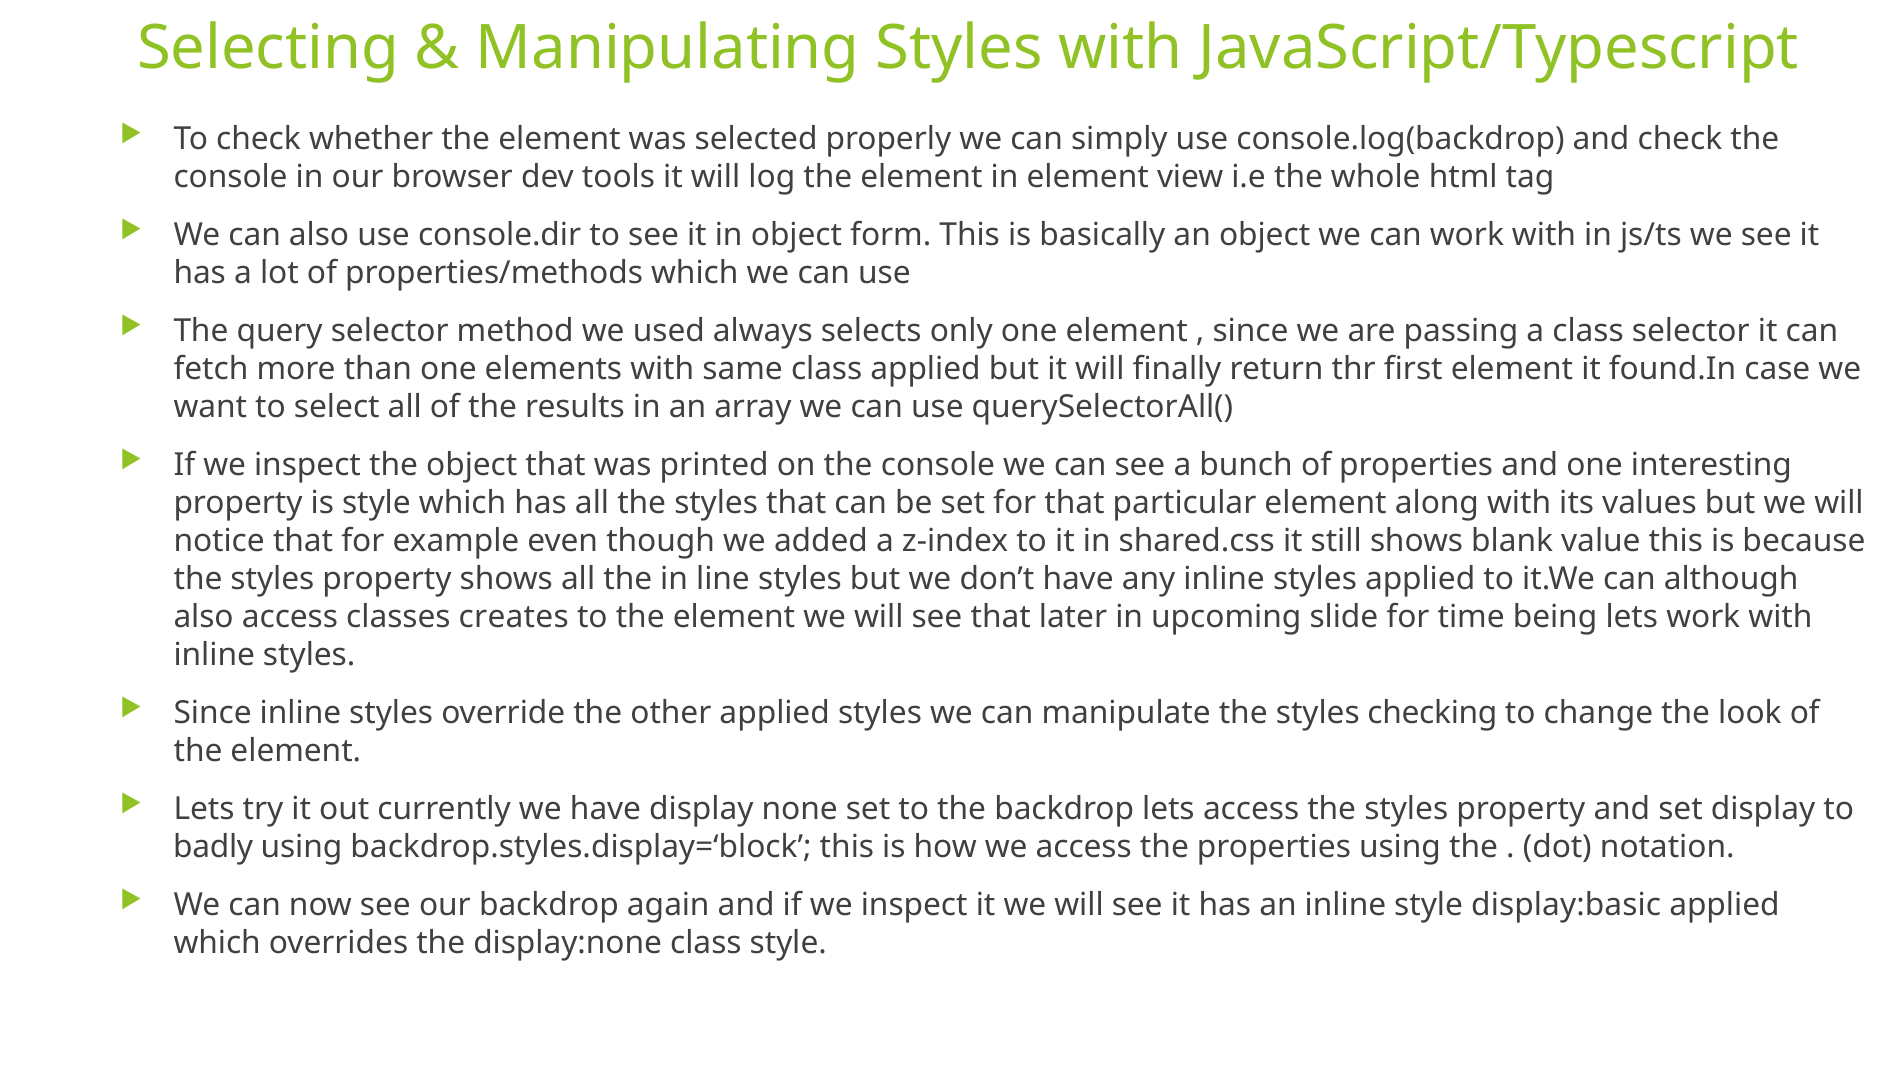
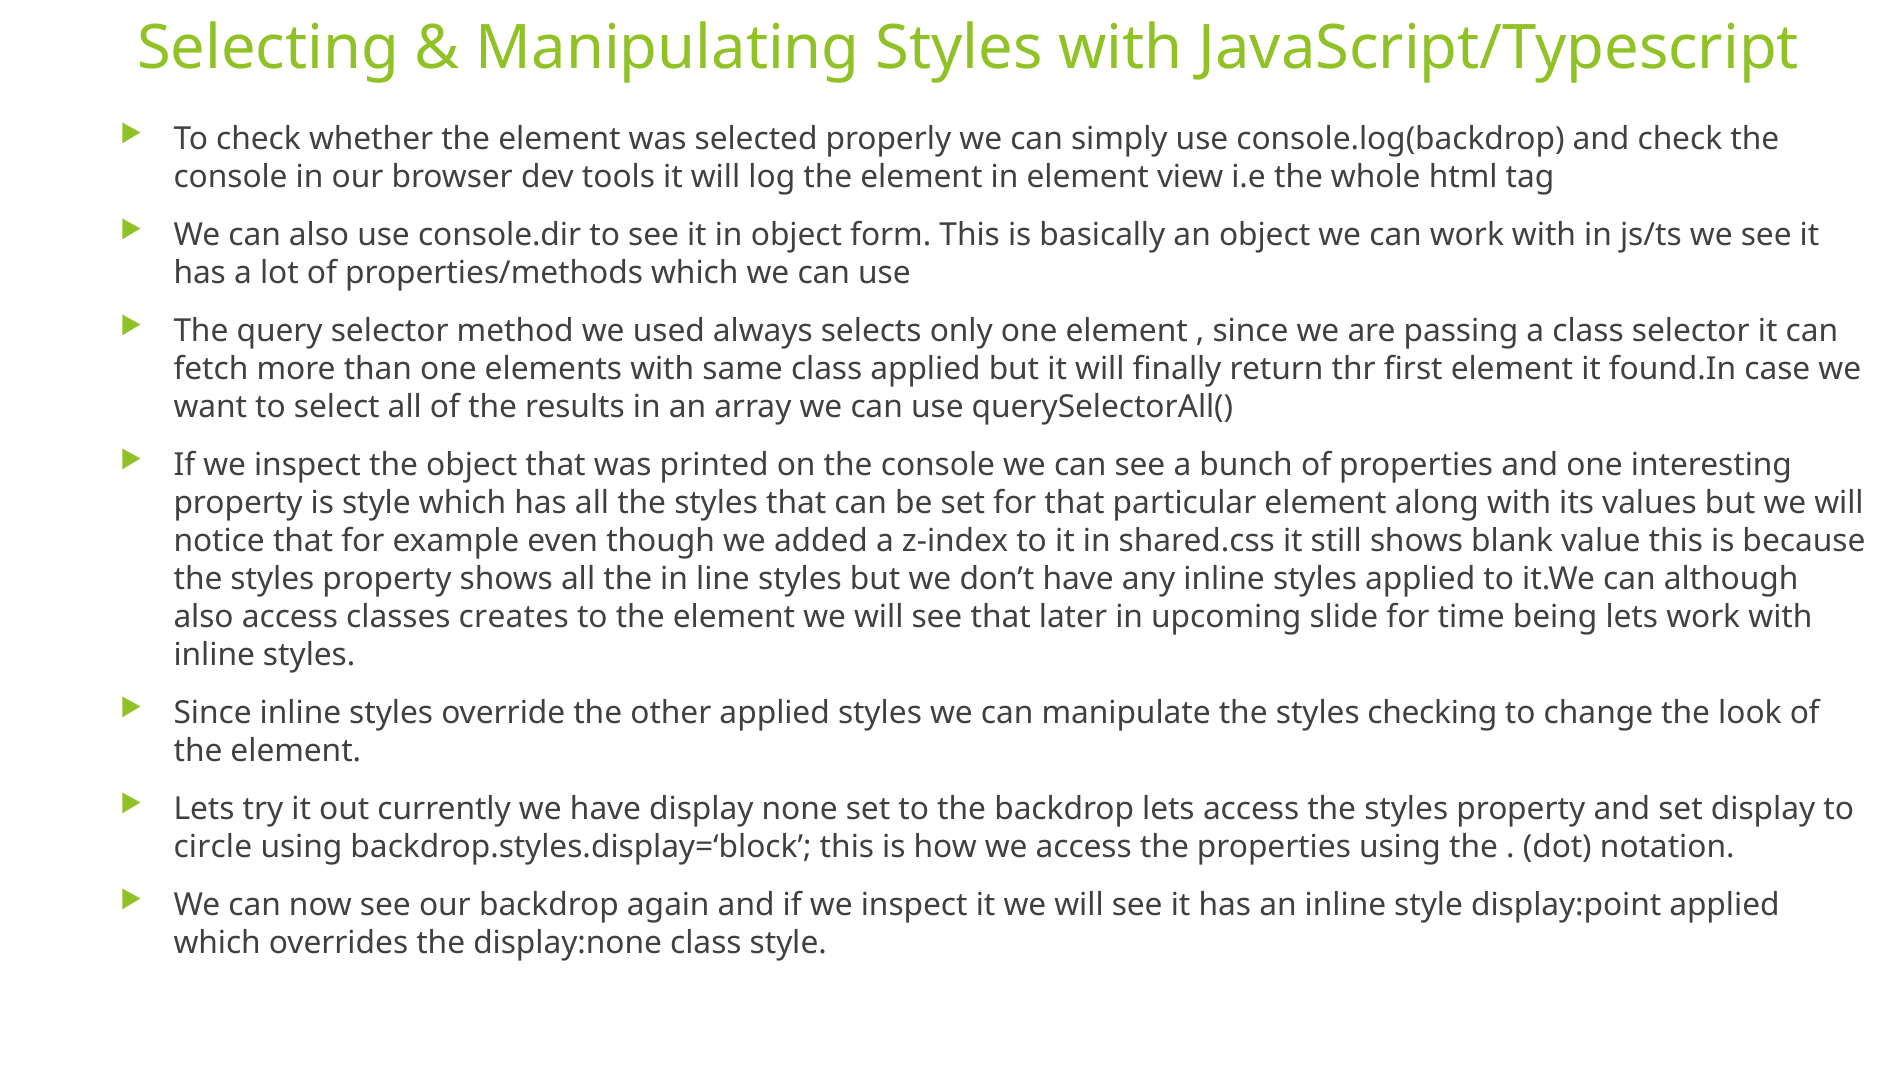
badly: badly -> circle (213, 847)
display:basic: display:basic -> display:point (1566, 905)
